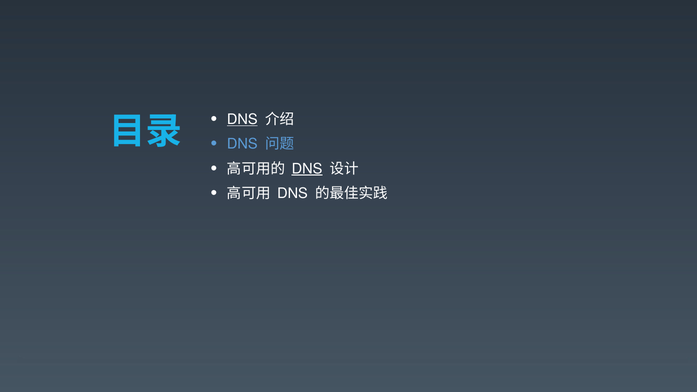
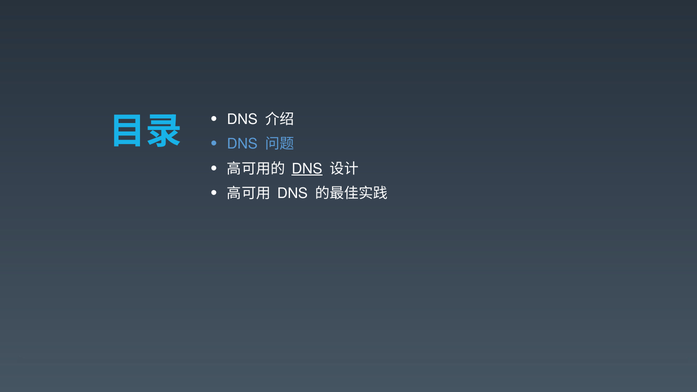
DNS underline: present -> none (242, 120)
